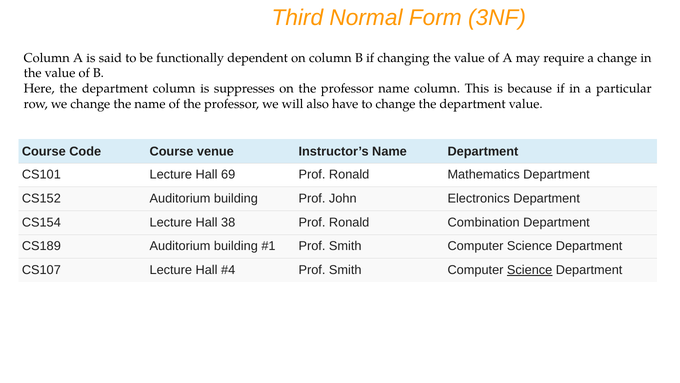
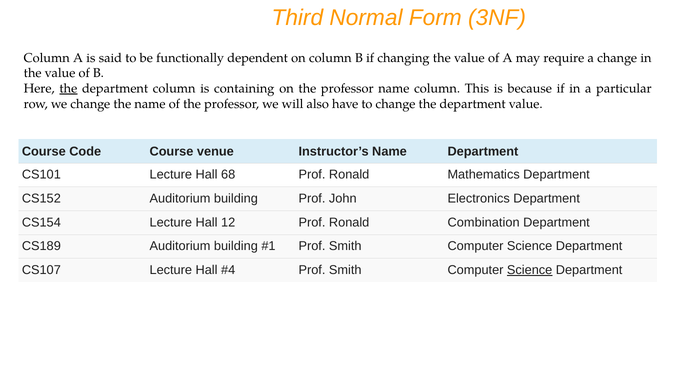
the underline: none -> present (68, 88)
suppresses: suppresses -> containing (244, 88)
69: 69 -> 68 (228, 174)
38: 38 -> 12 (228, 222)
